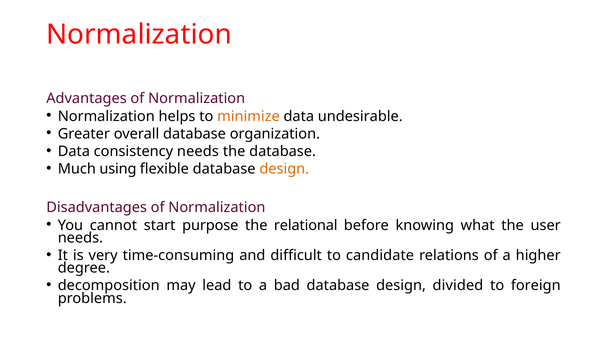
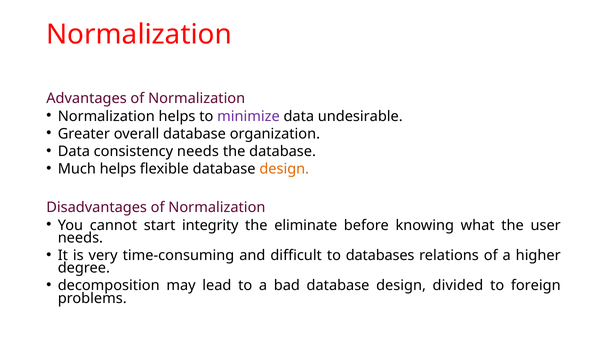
minimize colour: orange -> purple (248, 116)
Much using: using -> helps (118, 169)
purpose: purpose -> integrity (210, 225)
relational: relational -> eliminate (306, 225)
candidate: candidate -> databases (380, 255)
